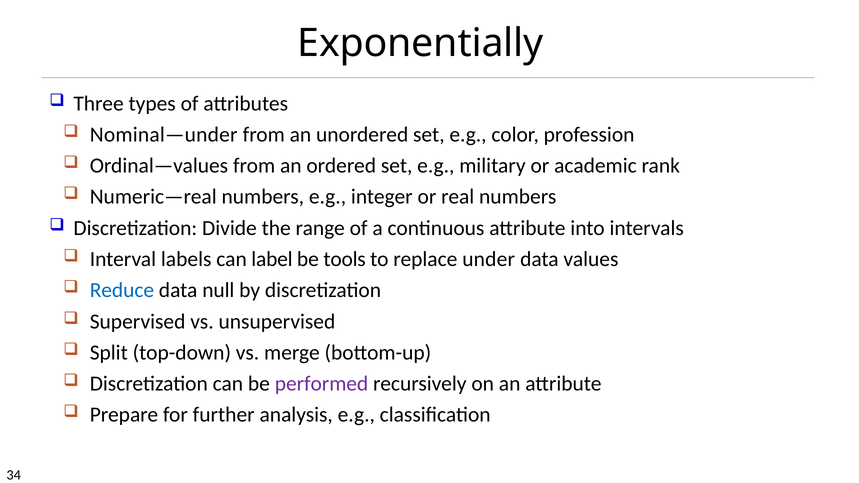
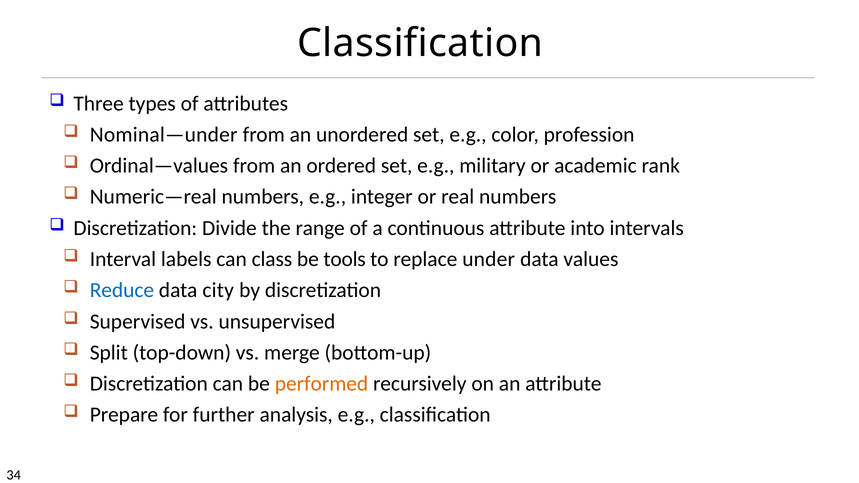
Exponentially: Exponentially -> Classification (420, 43)
label: label -> class (272, 259)
null: null -> city (218, 290)
performed colour: purple -> orange (322, 384)
